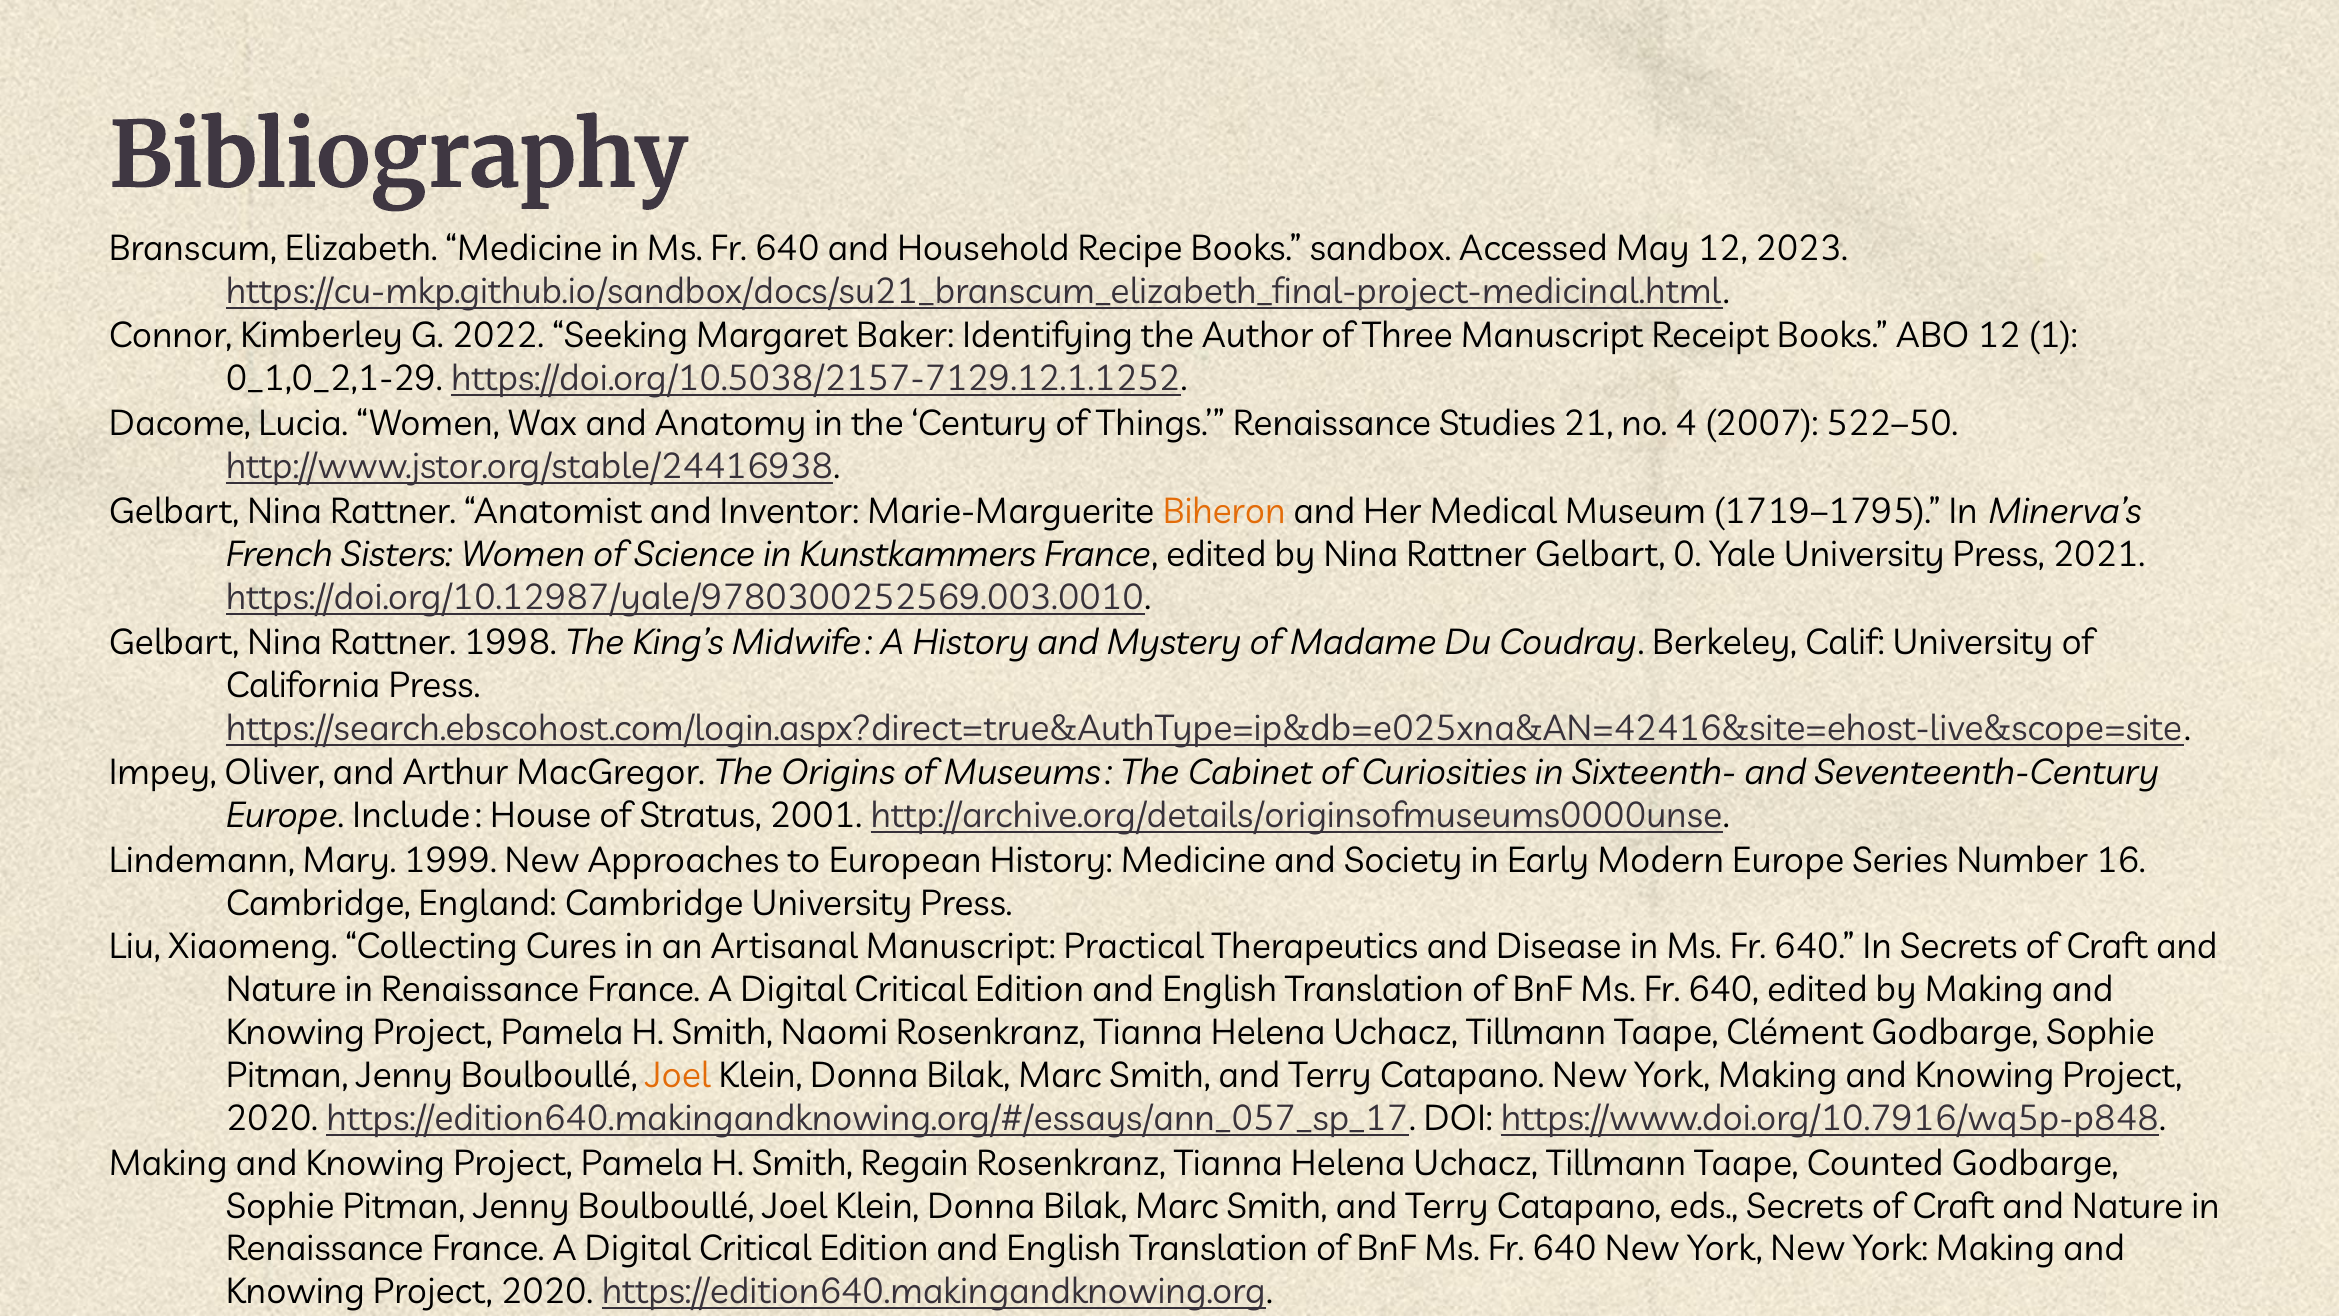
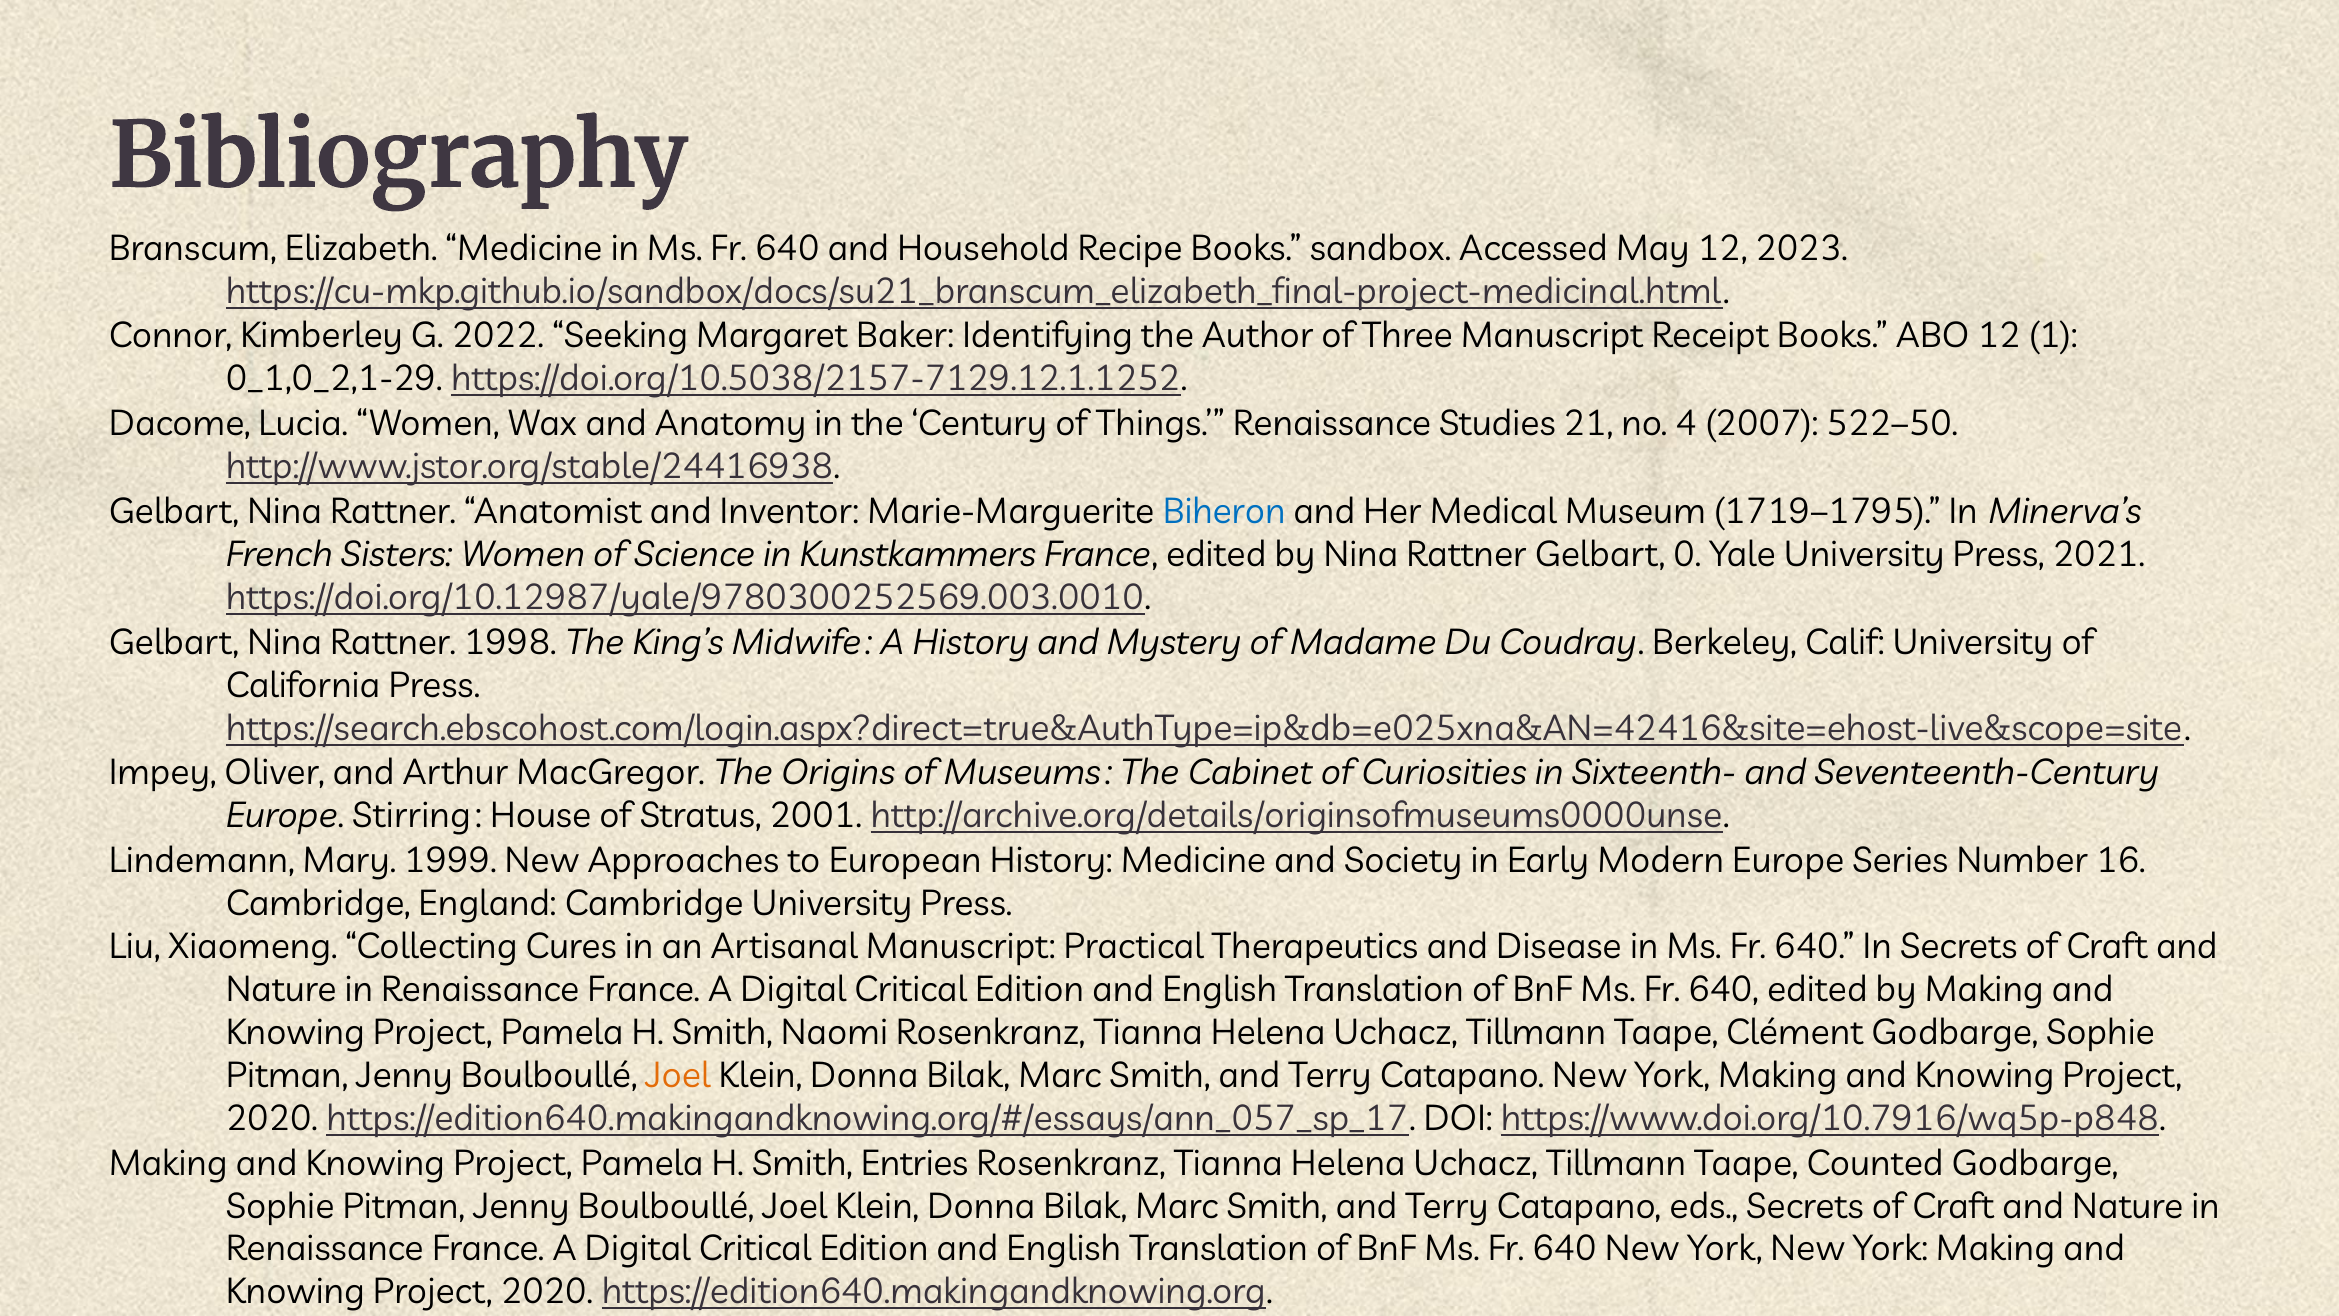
Biheron colour: orange -> blue (1224, 512)
Include: Include -> Stirring (411, 816)
Regain: Regain -> Entries (915, 1163)
